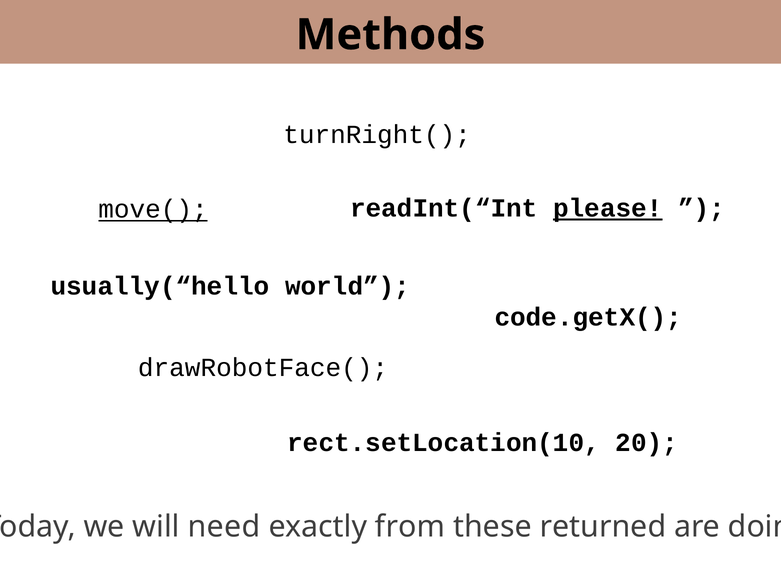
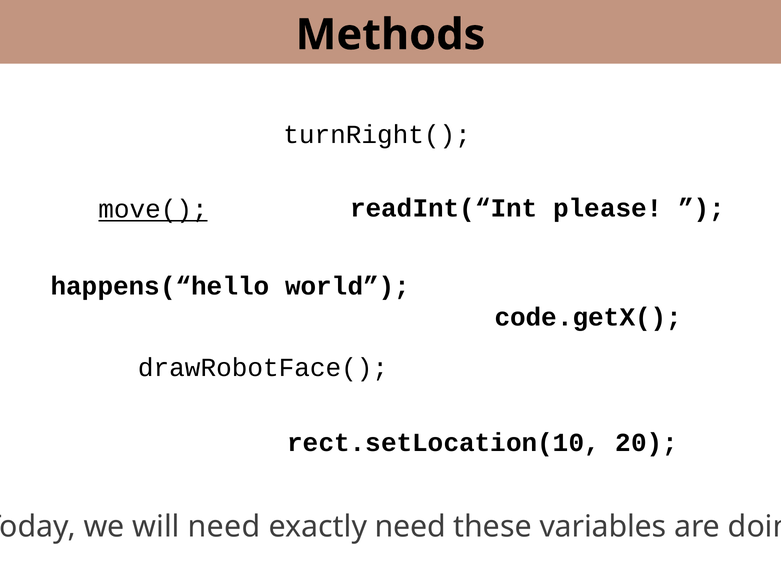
please underline: present -> none (608, 208)
usually(“hello: usually(“hello -> happens(“hello (160, 286)
exactly from: from -> need (410, 527)
returned: returned -> variables (603, 527)
